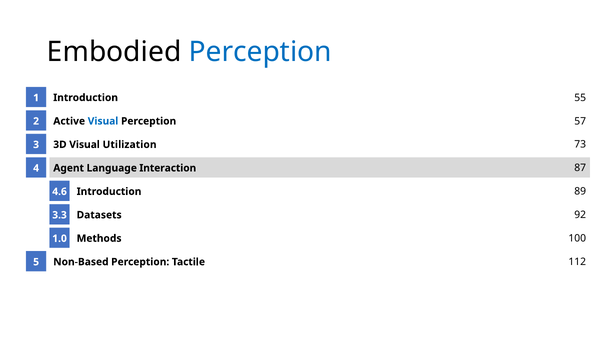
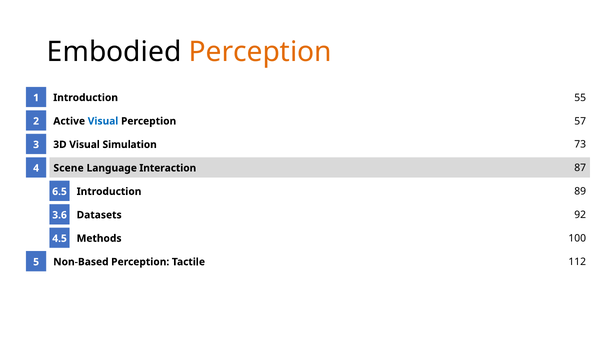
Perception colour: blue -> orange (260, 52)
Utilization: Utilization -> Simulation (130, 144)
Agent: Agent -> Scene (69, 168)
4.6: 4.6 -> 6.5 (60, 191)
3.3: 3.3 -> 3.6 (60, 215)
1.0: 1.0 -> 4.5 (60, 238)
